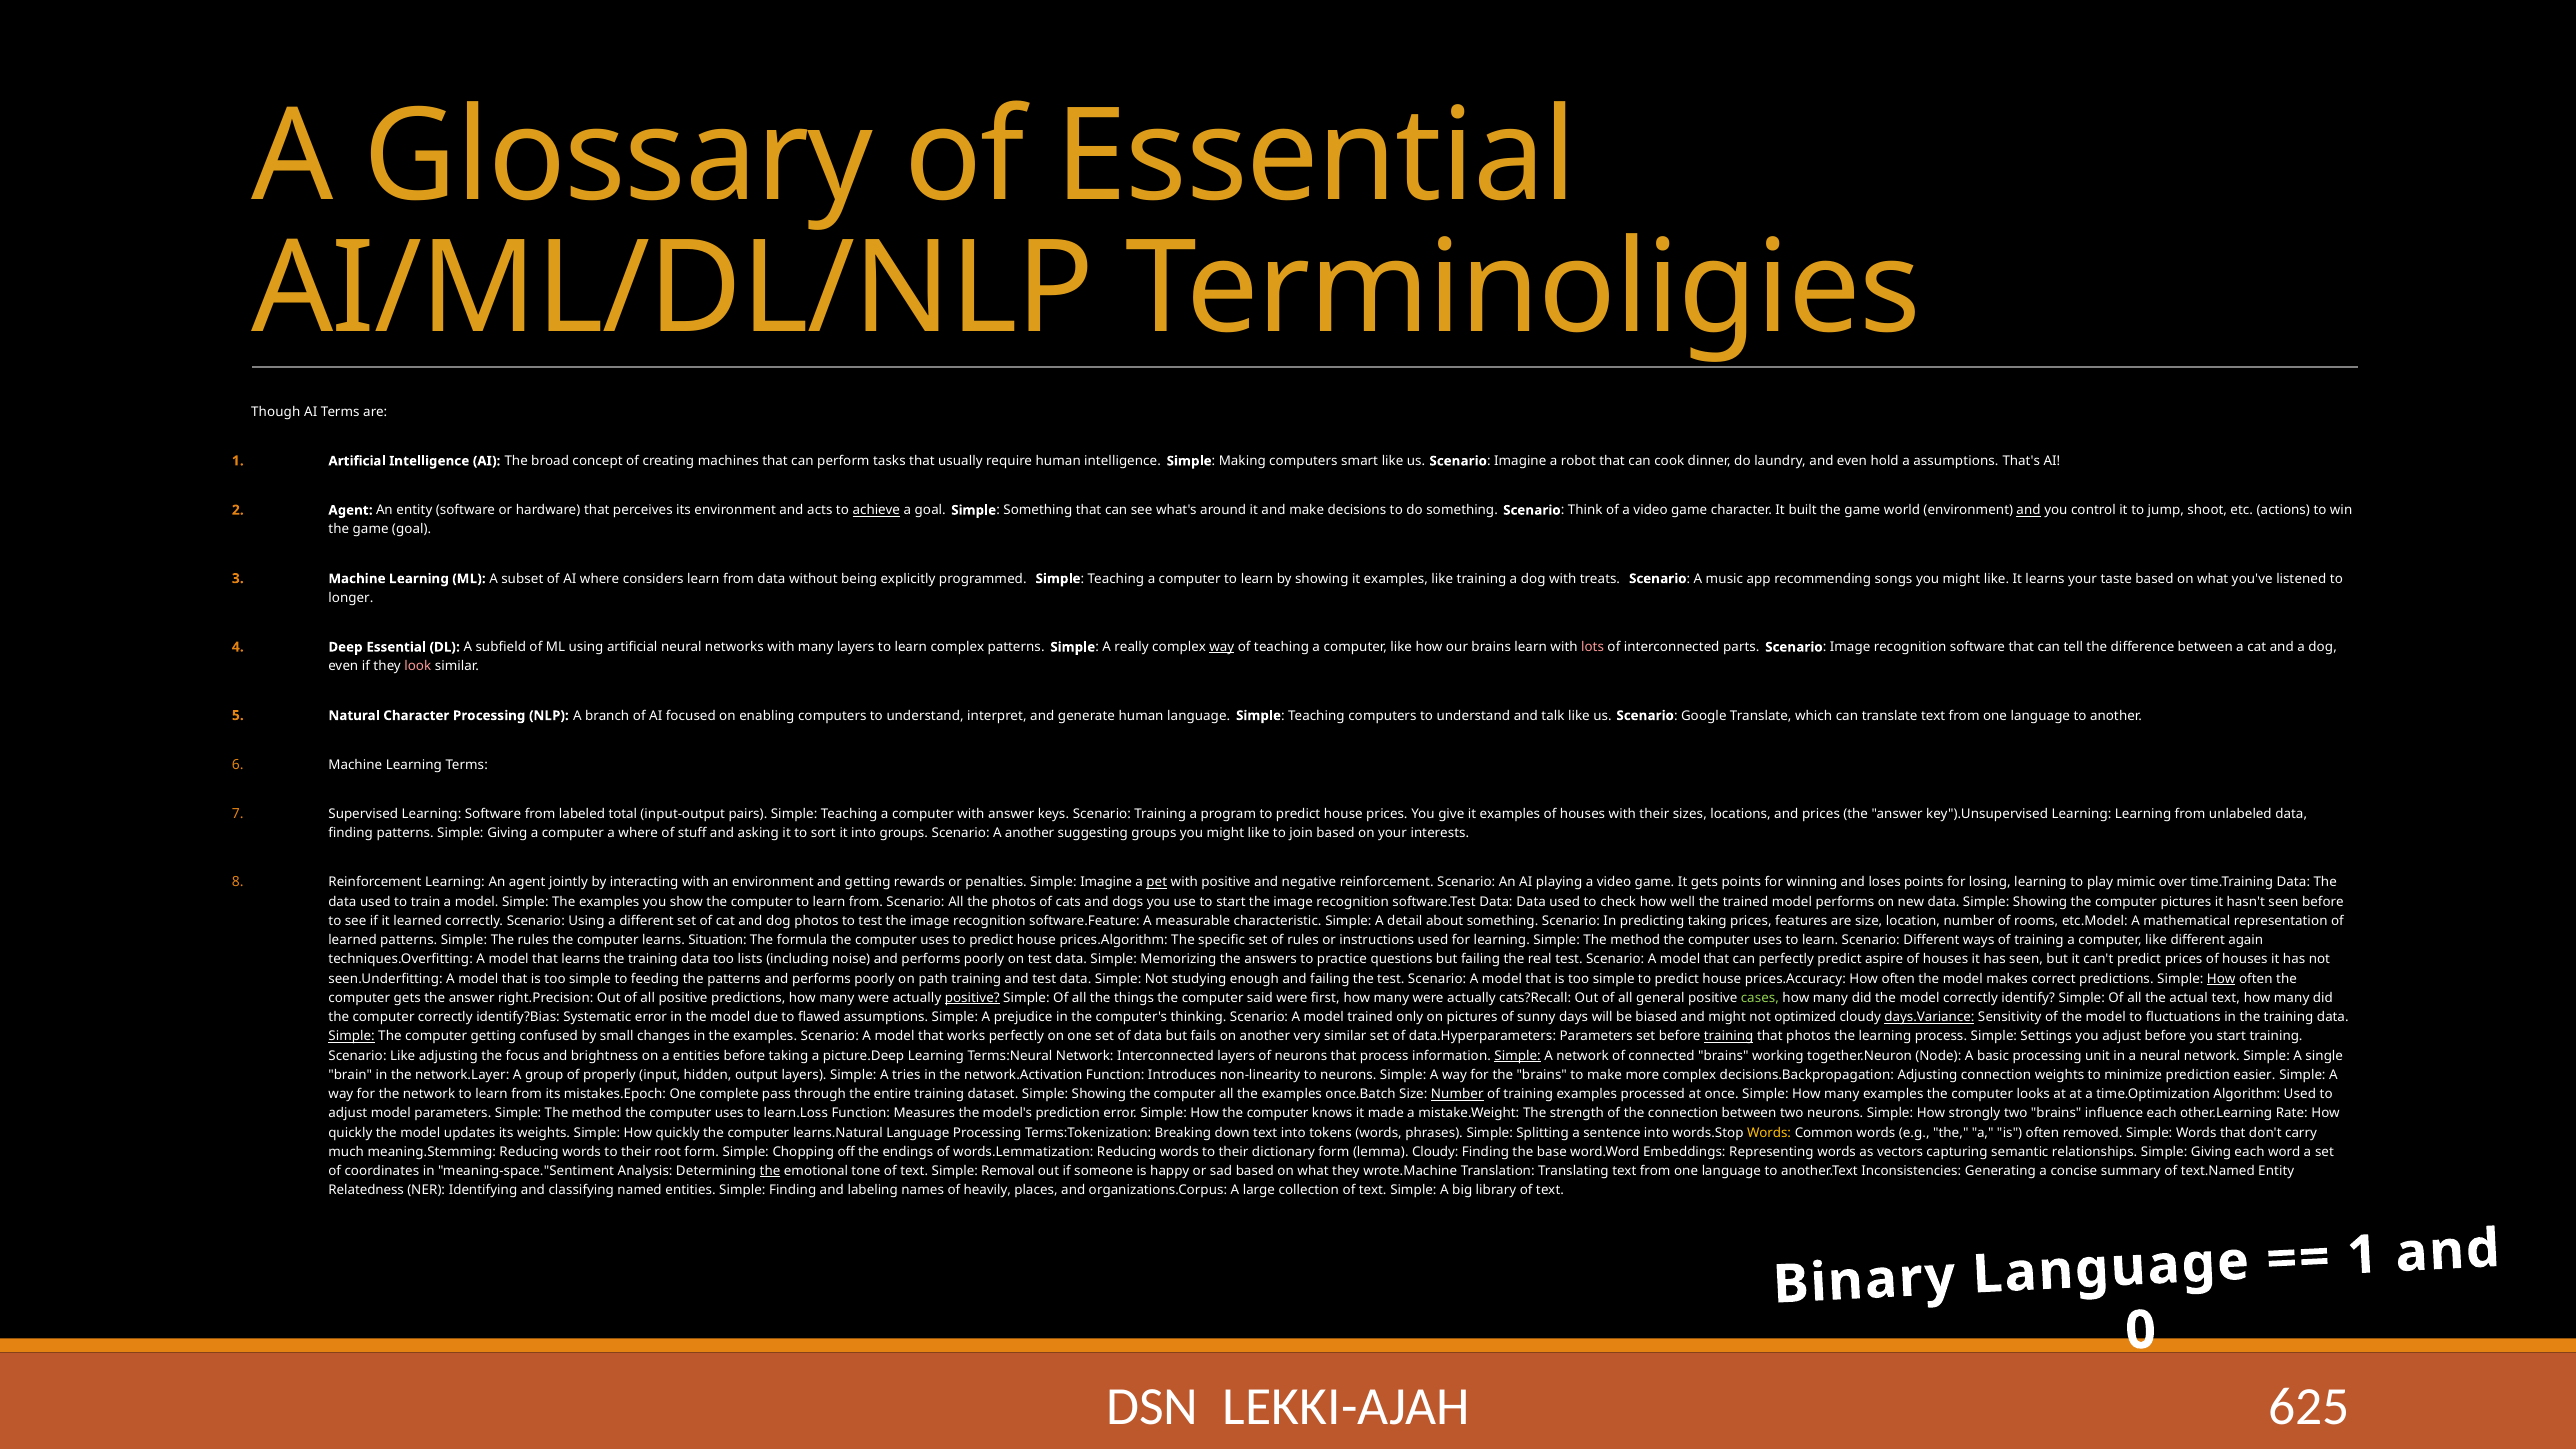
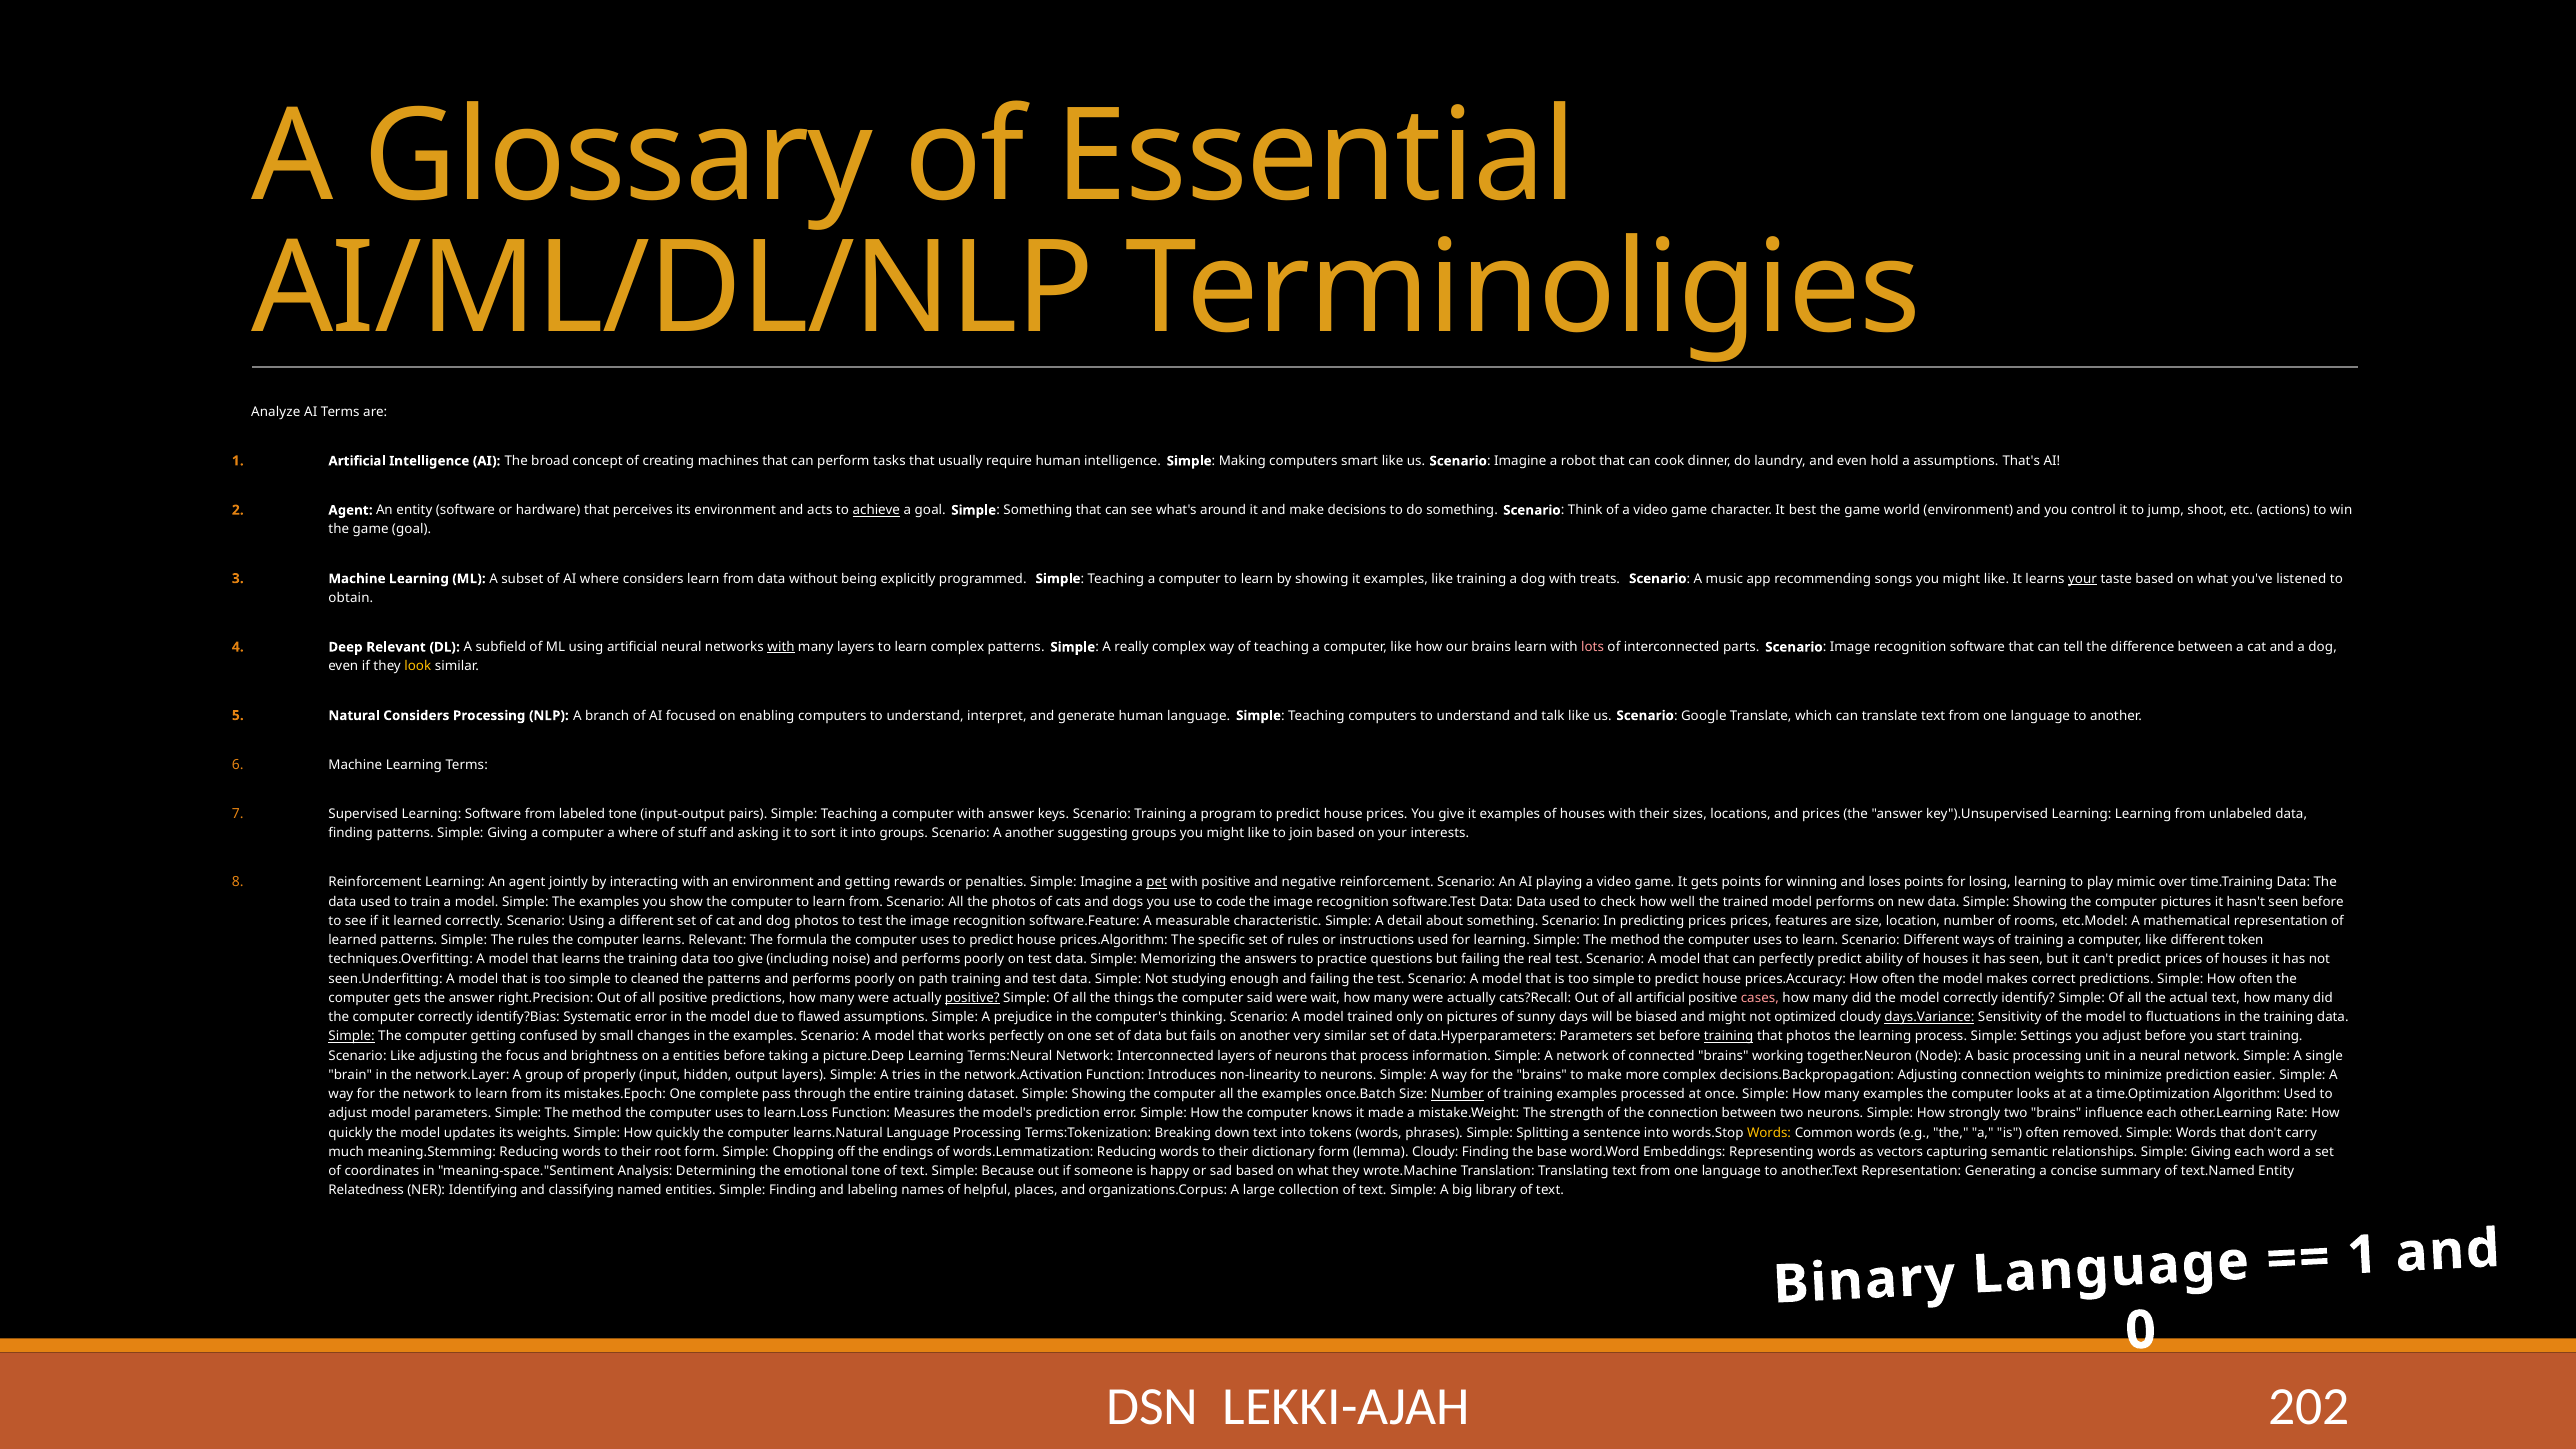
Though: Though -> Analyze (276, 412)
built: built -> best (1803, 510)
and underline: present -> none (2029, 510)
your underline: none -> present (2083, 579)
longer: longer -> obtain (351, 598)
Deep Essential: Essential -> Relevant (396, 647)
with underline: none -> present (781, 647)
way underline: present -> none (1222, 647)
look colour: pink -> yellow (418, 666)
Natural Character: Character -> Considers (416, 716)
labeled total: total -> tone (623, 814)
to start: start -> code (1231, 902)
predicting taking: taking -> prices (1707, 921)
learns Situation: Situation -> Relevant (717, 940)
again: again -> token (2246, 940)
too lists: lists -> give (750, 959)
aspire: aspire -> ability (1884, 959)
feeding: feeding -> cleaned (655, 979)
How underline: present -> none (2221, 979)
first: first -> wait (1325, 998)
all general: general -> artificial (1660, 998)
cases colour: light green -> pink (1760, 998)
Simple underline: present -> none (1518, 1056)
the underline: present -> none (770, 1171)
Removal: Removal -> Because (1008, 1171)
another.Text Inconsistencies: Inconsistencies -> Representation (1911, 1171)
heavily: heavily -> helpful (987, 1190)
625: 625 -> 202 (2309, 1406)
